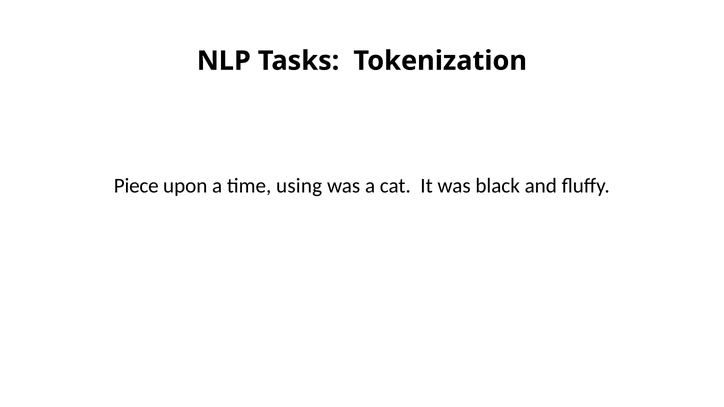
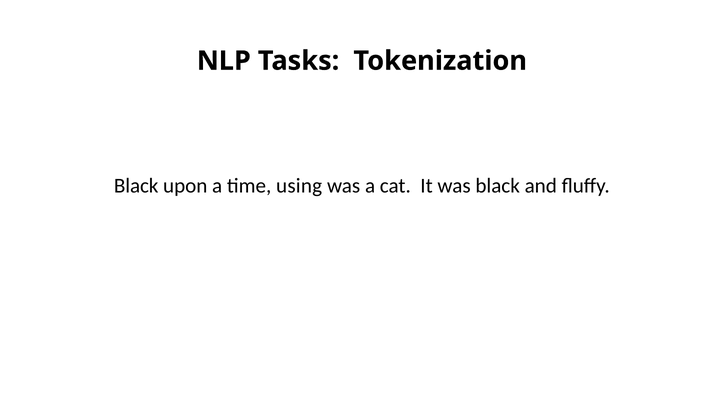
Piece: Piece -> Black (136, 186)
